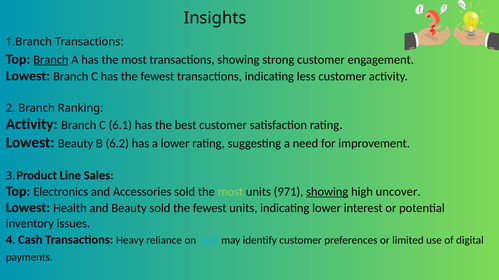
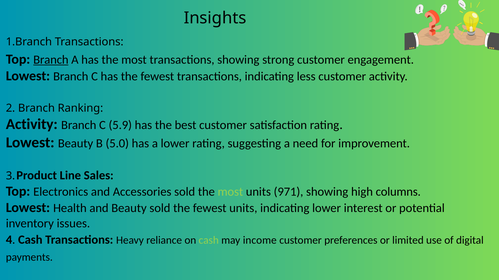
6.1: 6.1 -> 5.9 (120, 125)
6.2: 6.2 -> 5.0 (117, 144)
showing underline: present -> none (327, 192)
uncover: uncover -> columns (398, 192)
cash colour: light blue -> light green (209, 241)
identify: identify -> income (260, 241)
